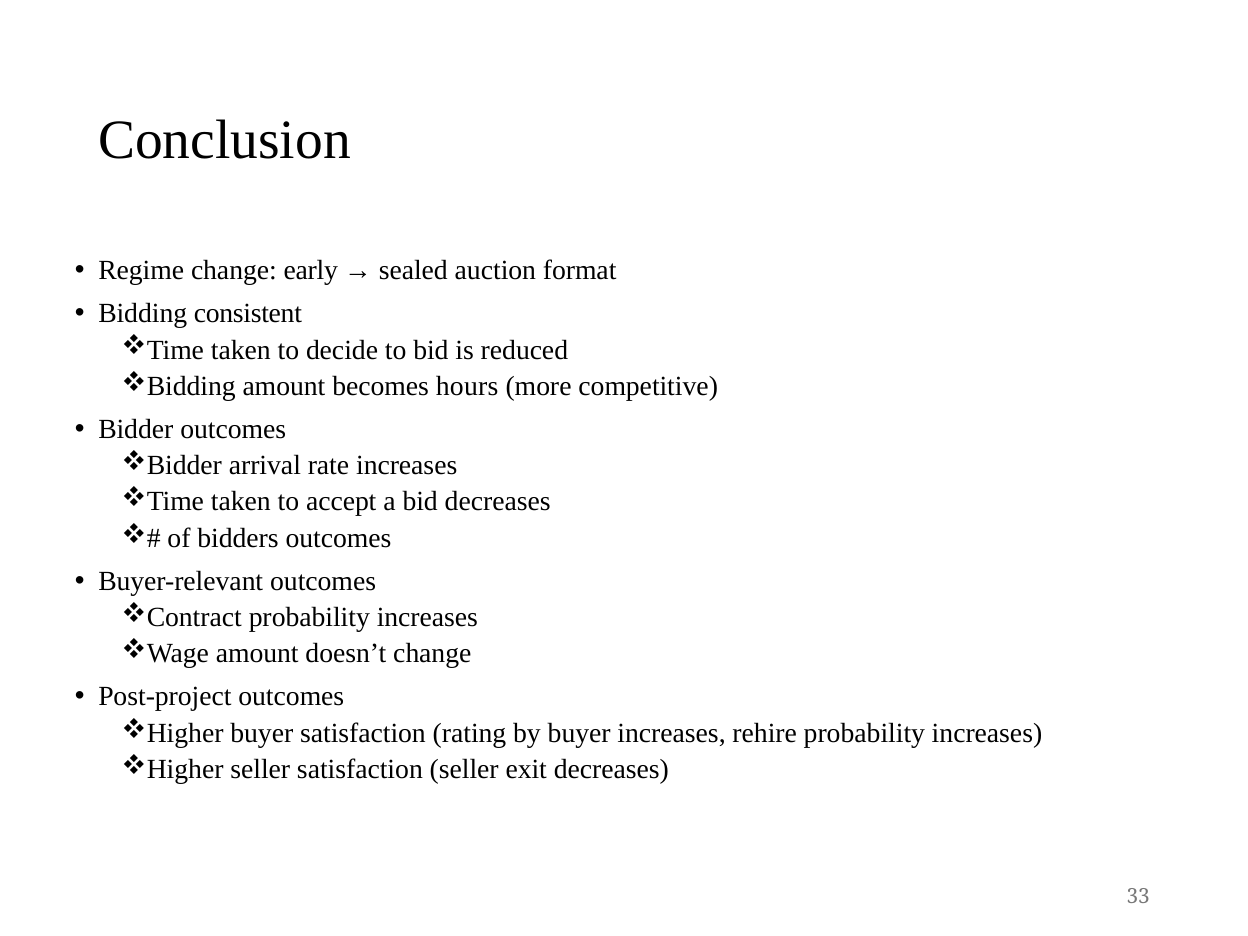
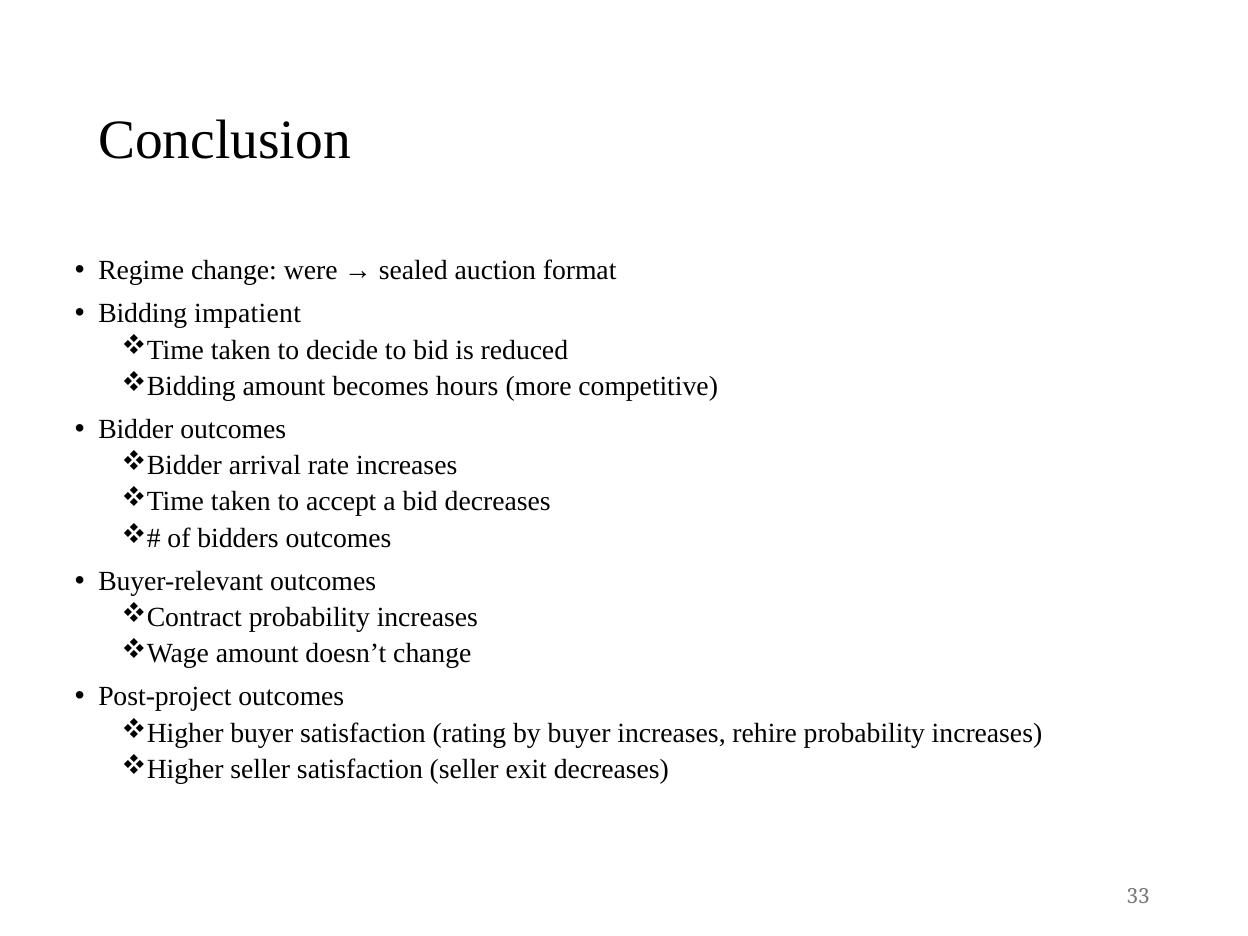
early: early -> were (311, 271)
consistent: consistent -> impatient (248, 314)
